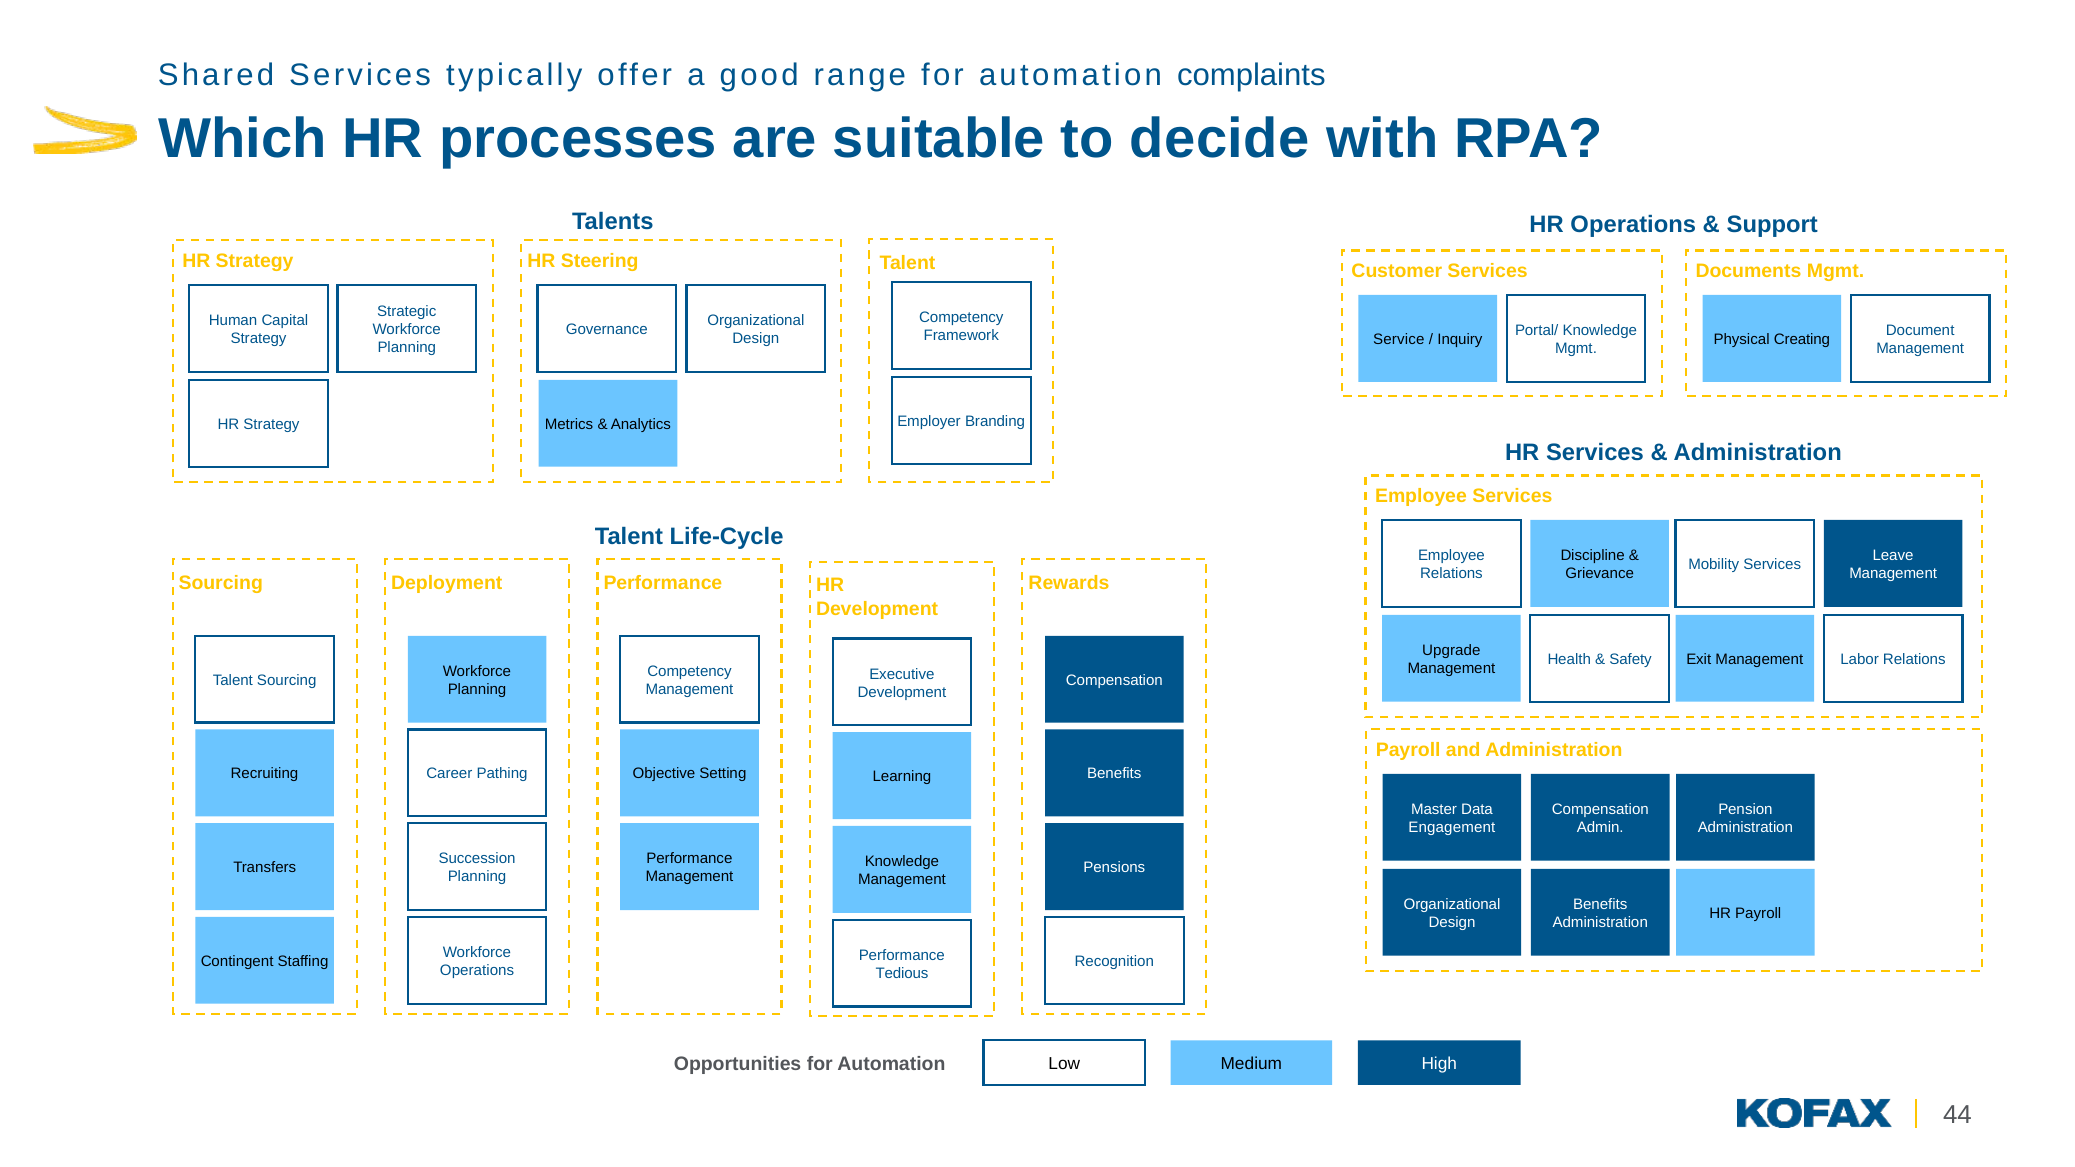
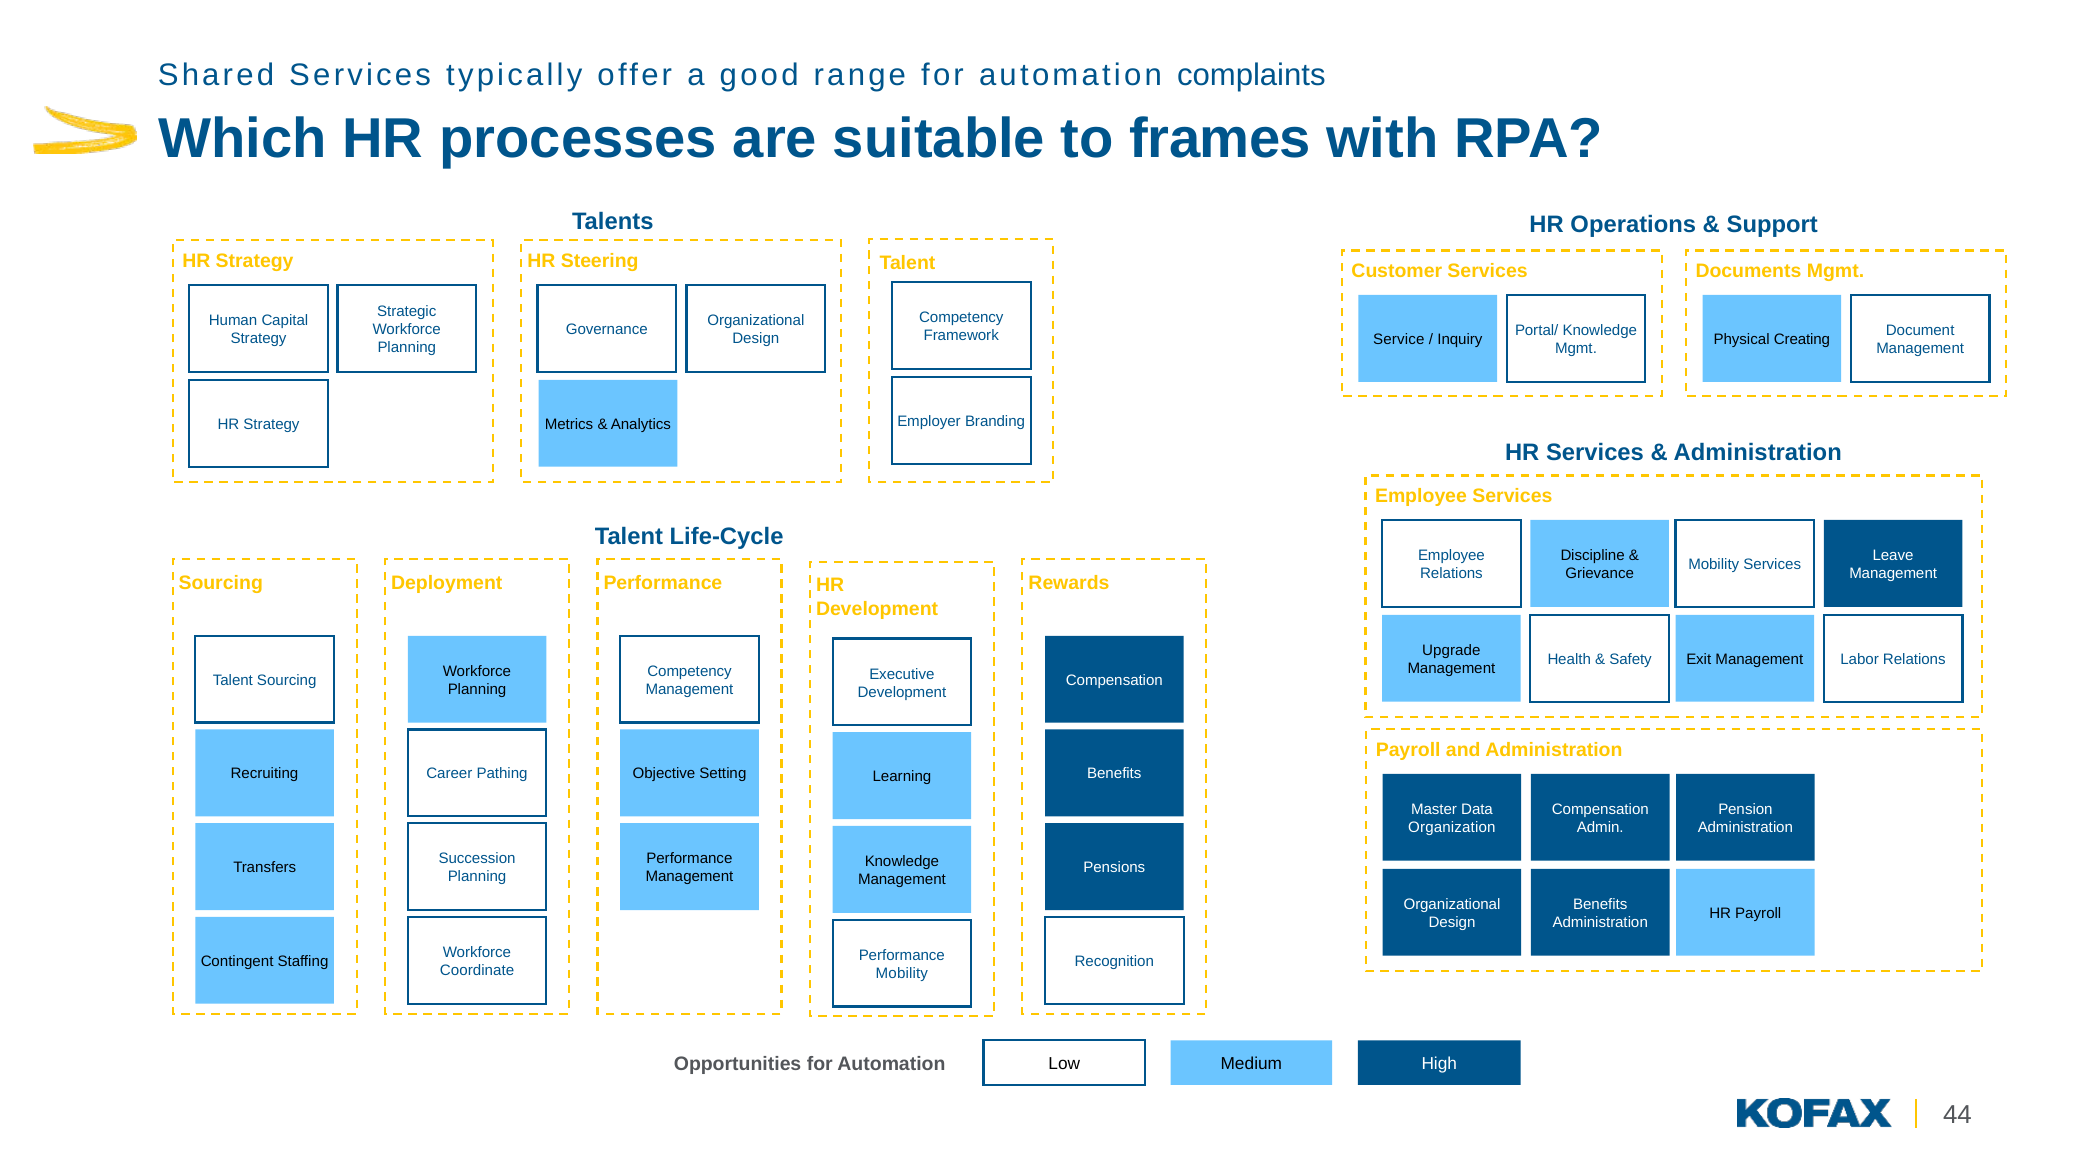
decide: decide -> frames (1220, 139)
Engagement: Engagement -> Organization (1452, 828)
Operations: Operations -> Coordinate (477, 971)
Tedious: Tedious -> Mobility (902, 973)
